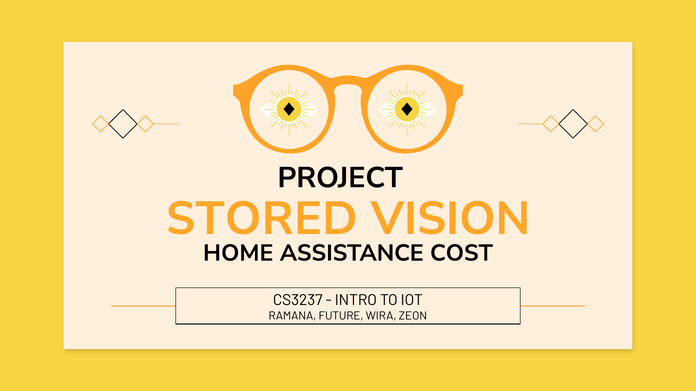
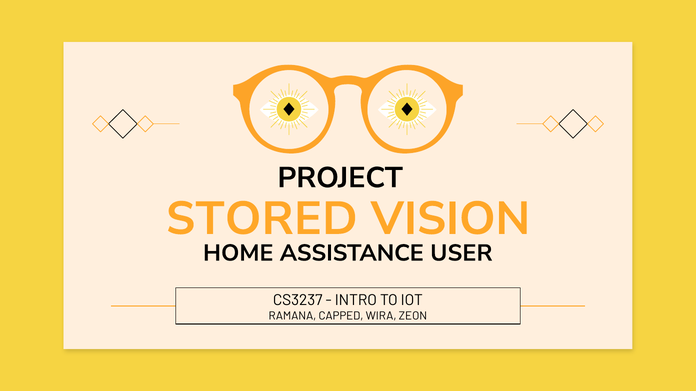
COST: COST -> USER (461, 253)
FUTURE: FUTURE -> CAPPED (341, 316)
